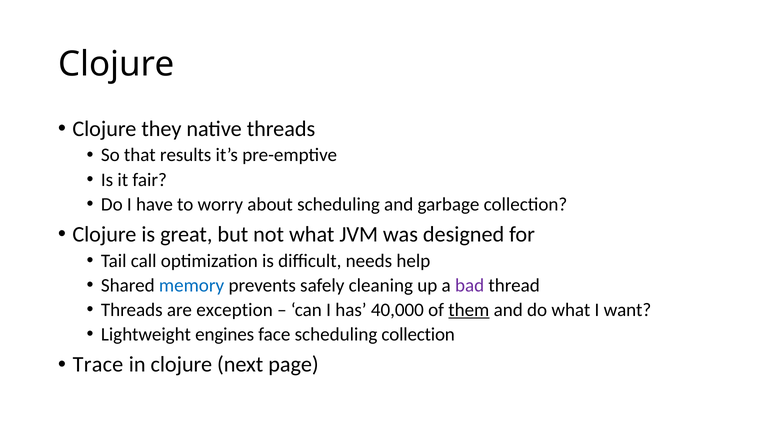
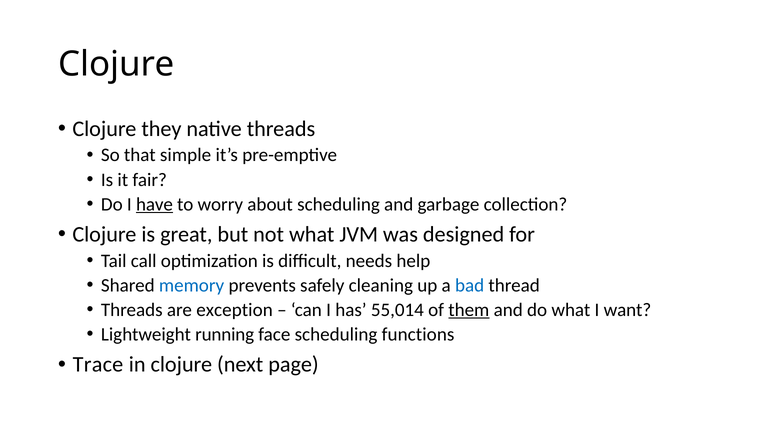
results: results -> simple (186, 155)
have underline: none -> present (154, 204)
bad colour: purple -> blue (470, 285)
40,000: 40,000 -> 55,014 (397, 310)
engines: engines -> running (225, 334)
scheduling collection: collection -> functions (418, 334)
